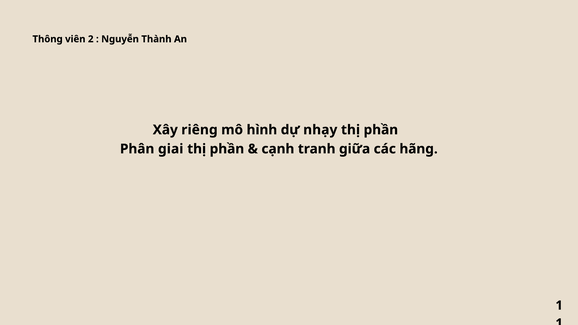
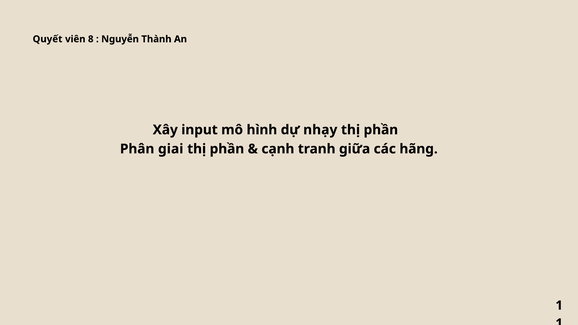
Thông: Thông -> Quyết (48, 39)
2: 2 -> 8 (91, 39)
riêng: riêng -> input (200, 130)
